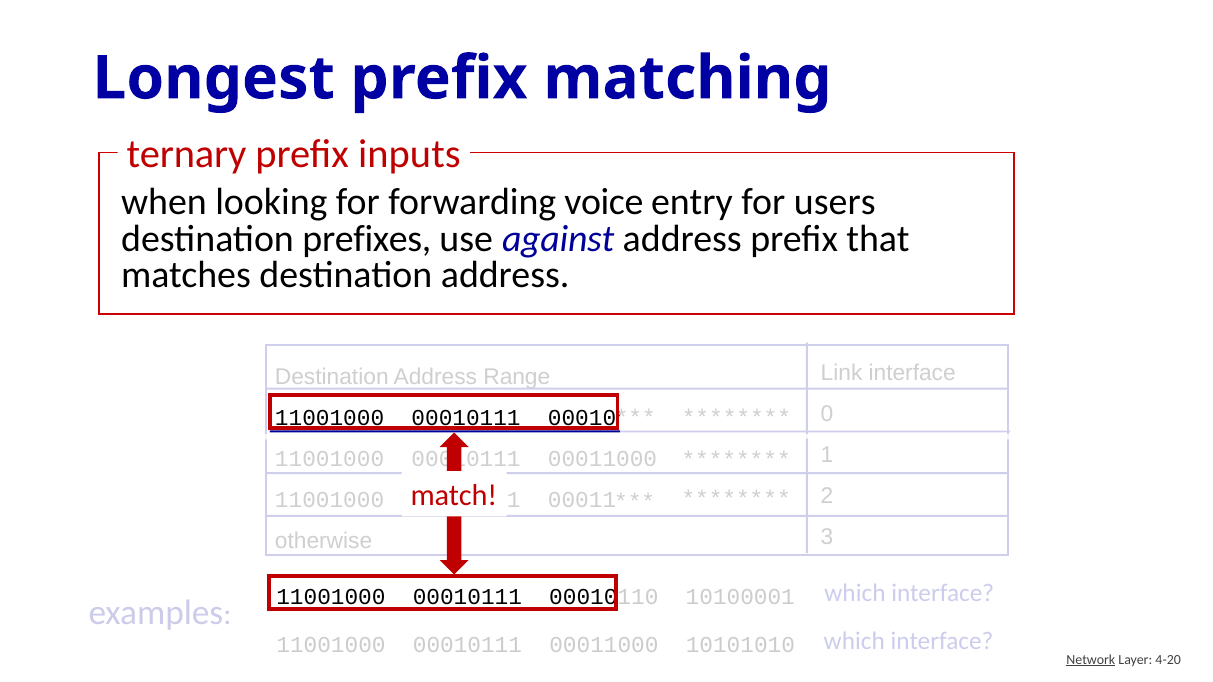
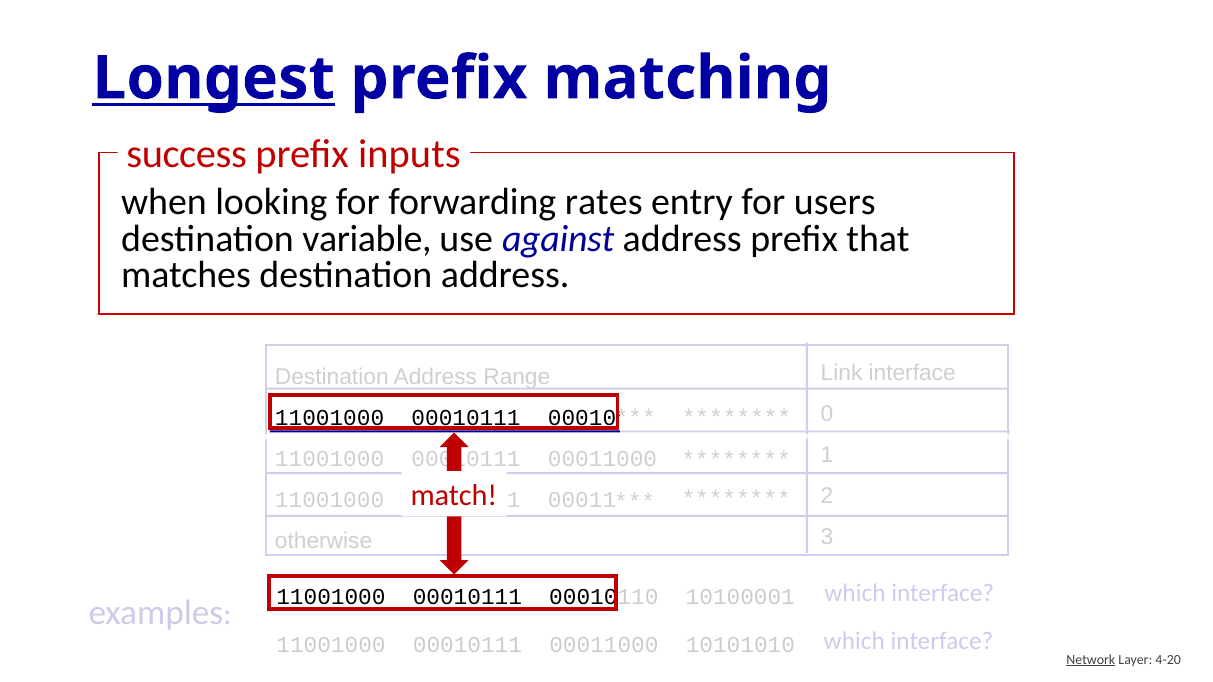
Longest underline: none -> present (214, 79)
ternary: ternary -> success (187, 154)
voice: voice -> rates (604, 202)
prefixes: prefixes -> variable (367, 239)
